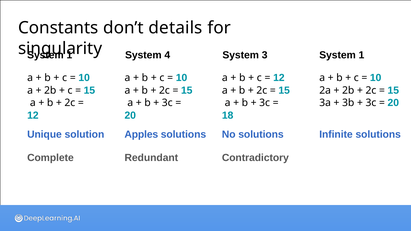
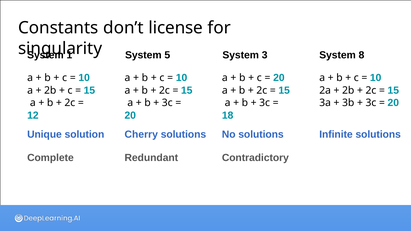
details: details -> license (176, 28)
4: 4 -> 5 (167, 55)
3 System 1: 1 -> 8 (361, 55)
12: 12 -> 20 (279, 78)
Apples: Apples -> Cherry (141, 135)
